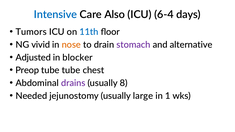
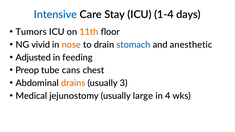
Also: Also -> Stay (115, 15)
6-4: 6-4 -> 1-4 (164, 15)
11th colour: blue -> orange (89, 32)
stomach colour: purple -> blue (133, 45)
alternative: alternative -> anesthetic (191, 45)
blocker: blocker -> feeding (78, 58)
tube tube: tube -> cans (71, 70)
drains colour: purple -> orange (73, 83)
8: 8 -> 3 (124, 83)
Needed: Needed -> Medical (31, 96)
1: 1 -> 4 (168, 96)
